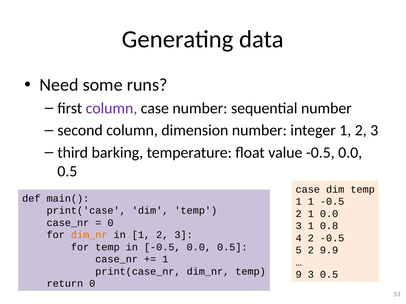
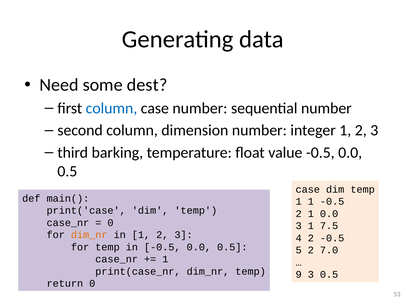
runs: runs -> dest (147, 85)
column colour: purple -> blue (111, 108)
0.8: 0.8 -> 7.5 (329, 226)
9.9: 9.9 -> 7.0 (329, 251)
